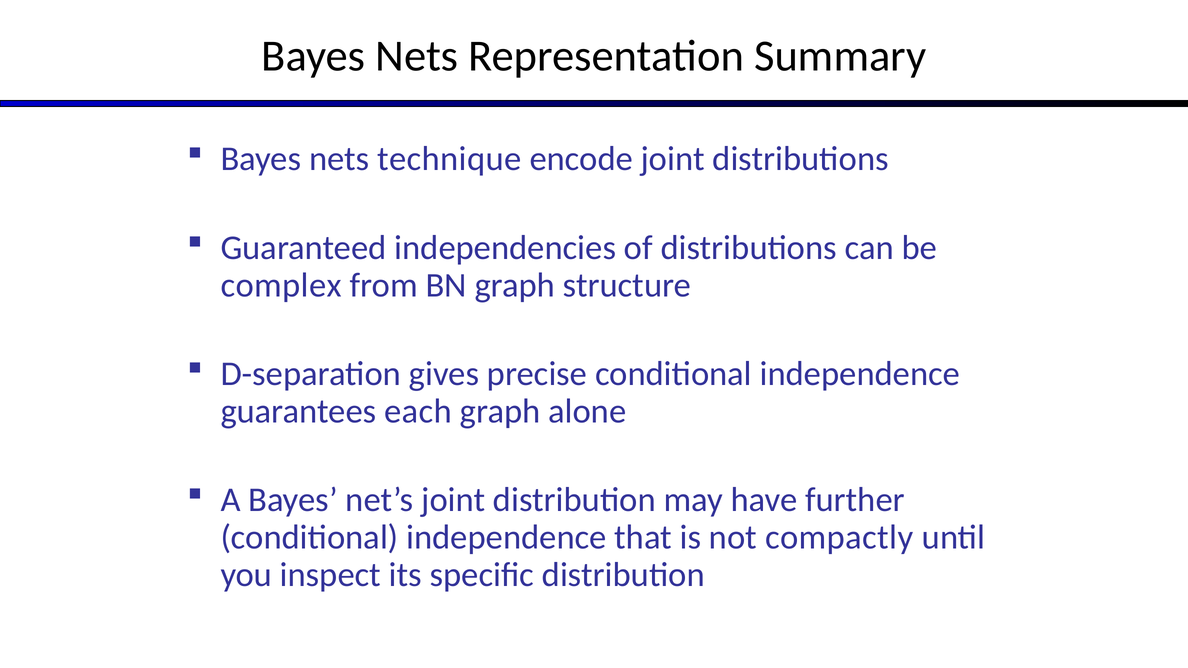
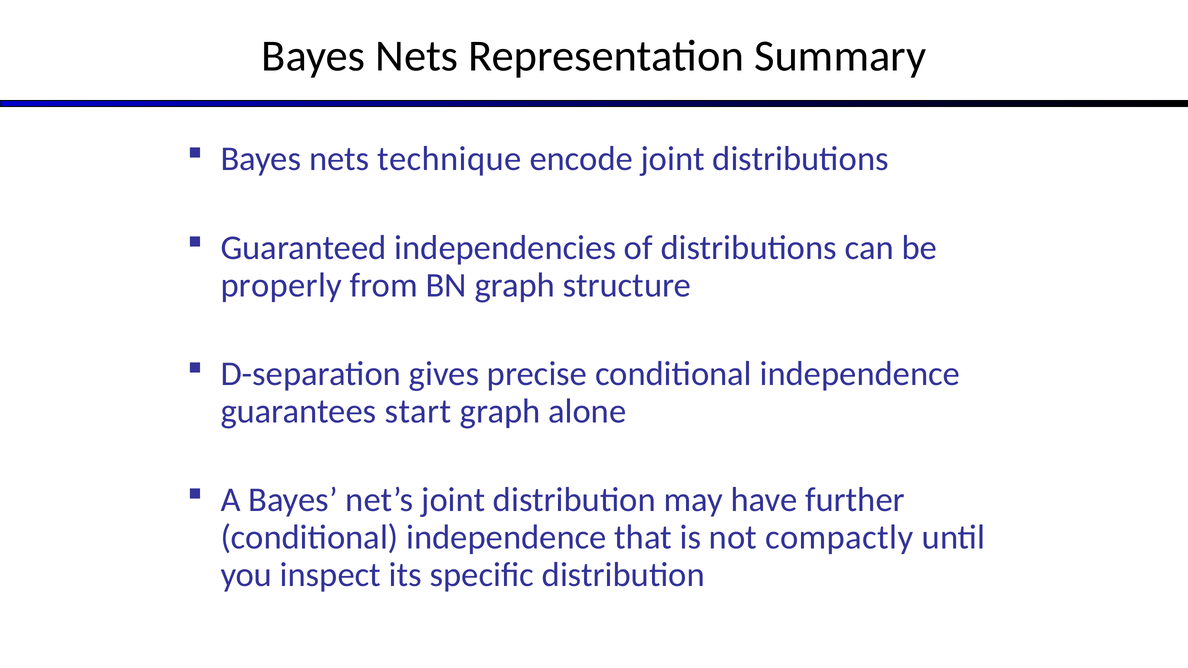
complex: complex -> properly (281, 285)
each: each -> start (418, 411)
